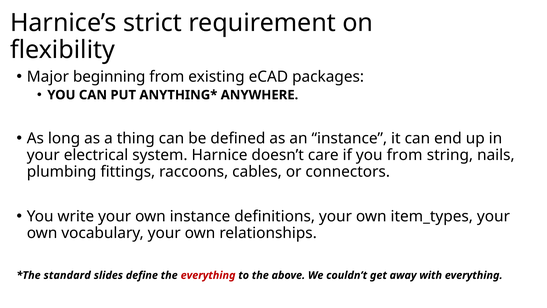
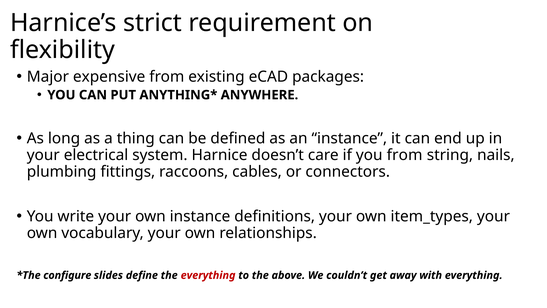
beginning: beginning -> expensive (109, 77)
standard: standard -> configure (67, 275)
